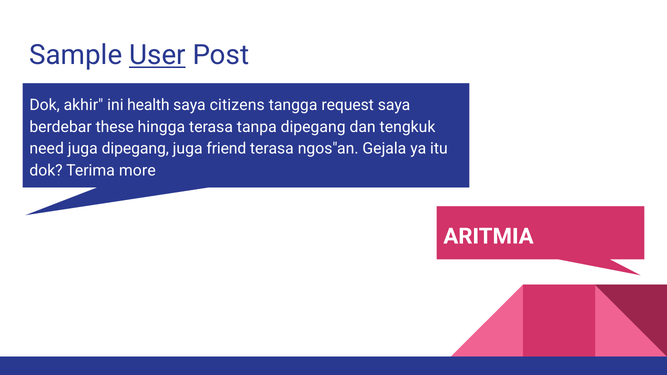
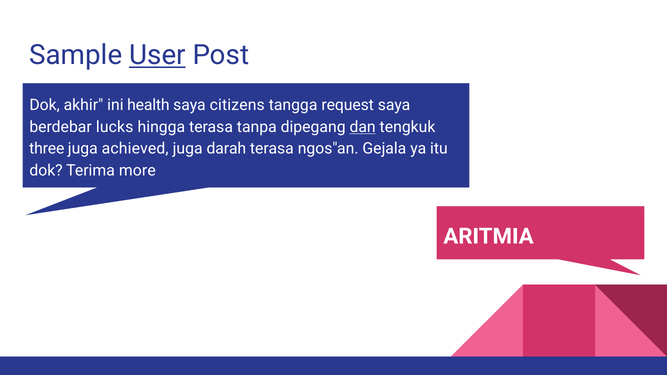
these: these -> lucks (115, 127)
dan underline: none -> present (363, 127)
need: need -> three (47, 149)
juga dipegang: dipegang -> achieved (135, 149)
friend: friend -> darah (226, 149)
